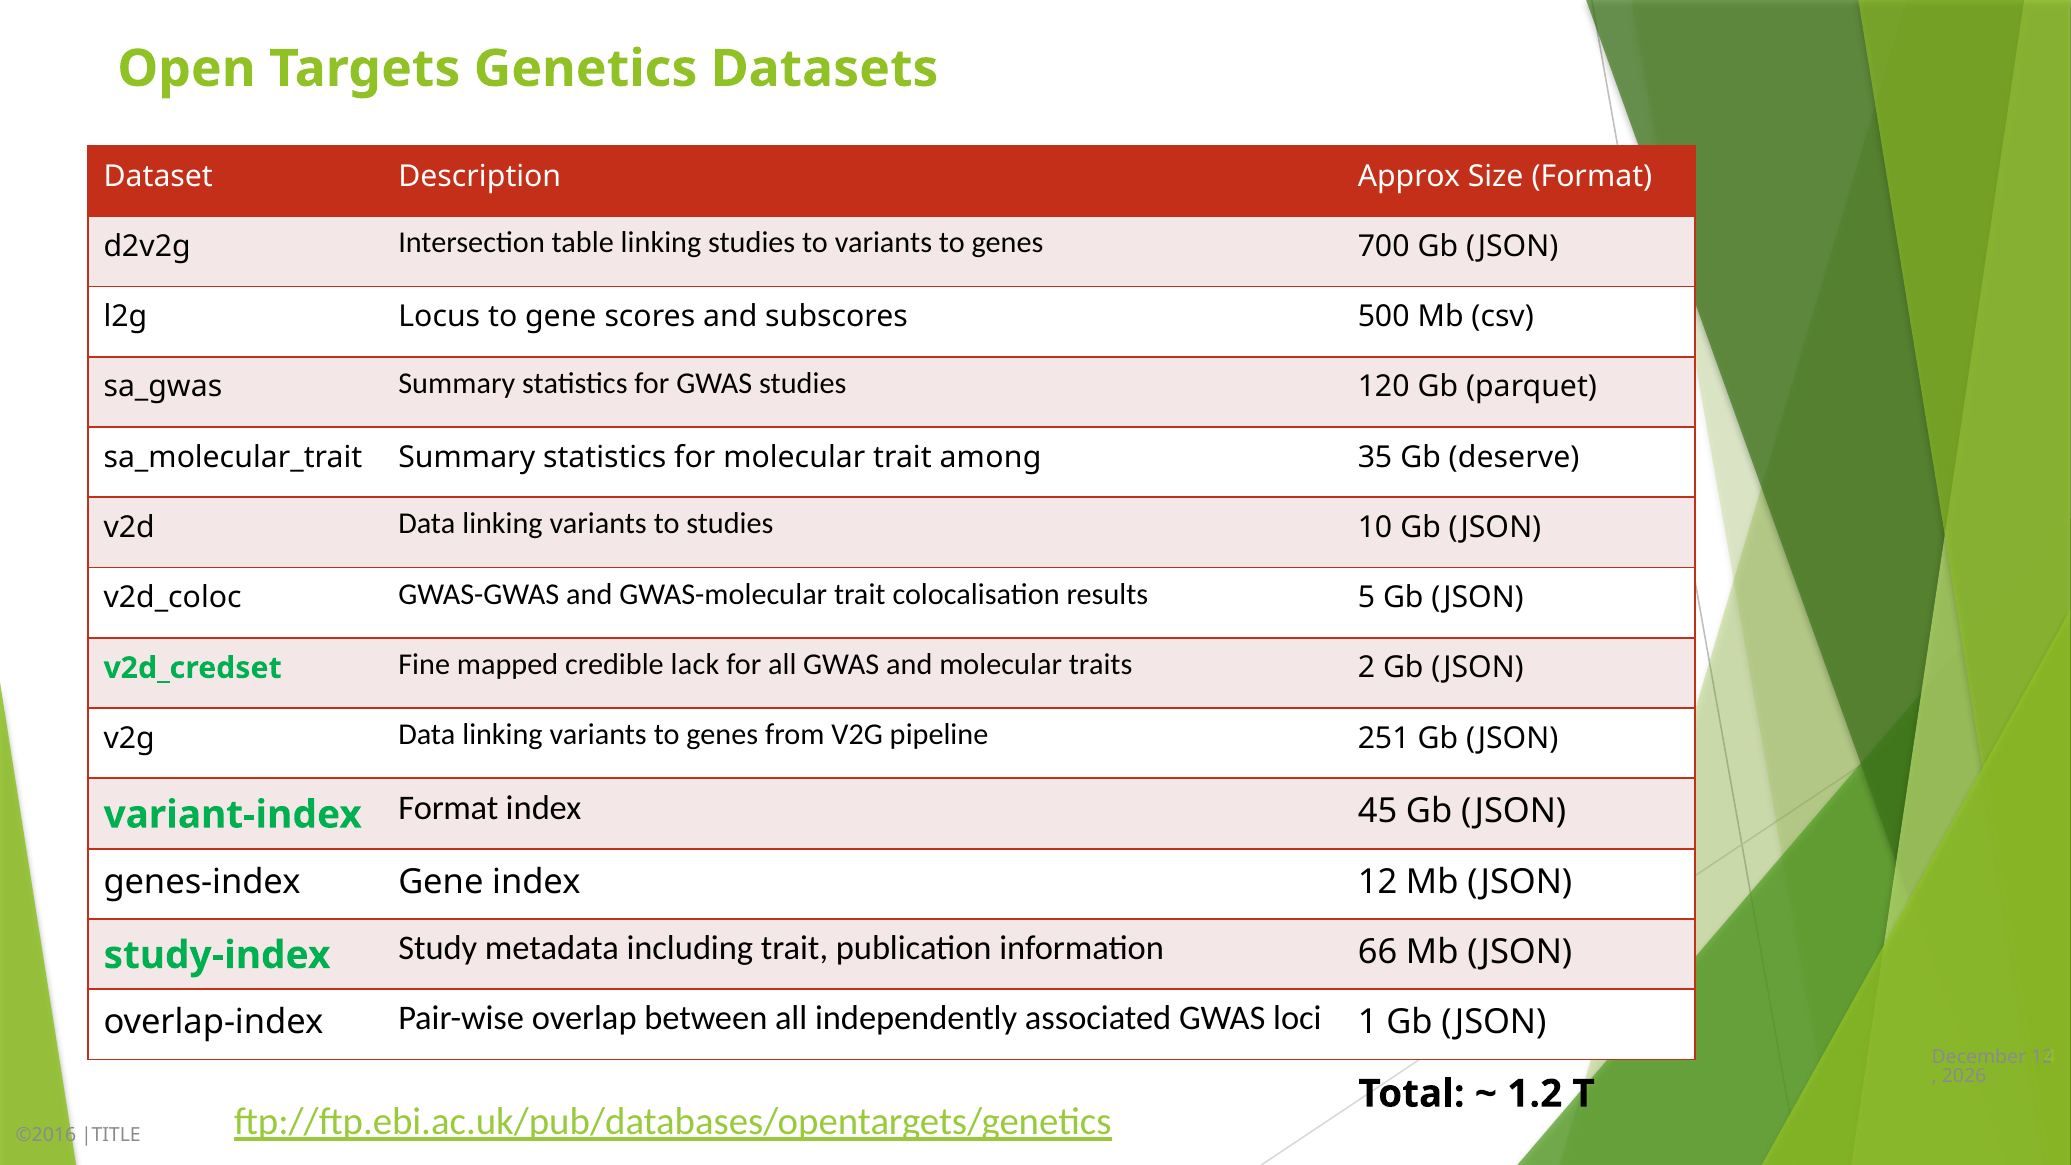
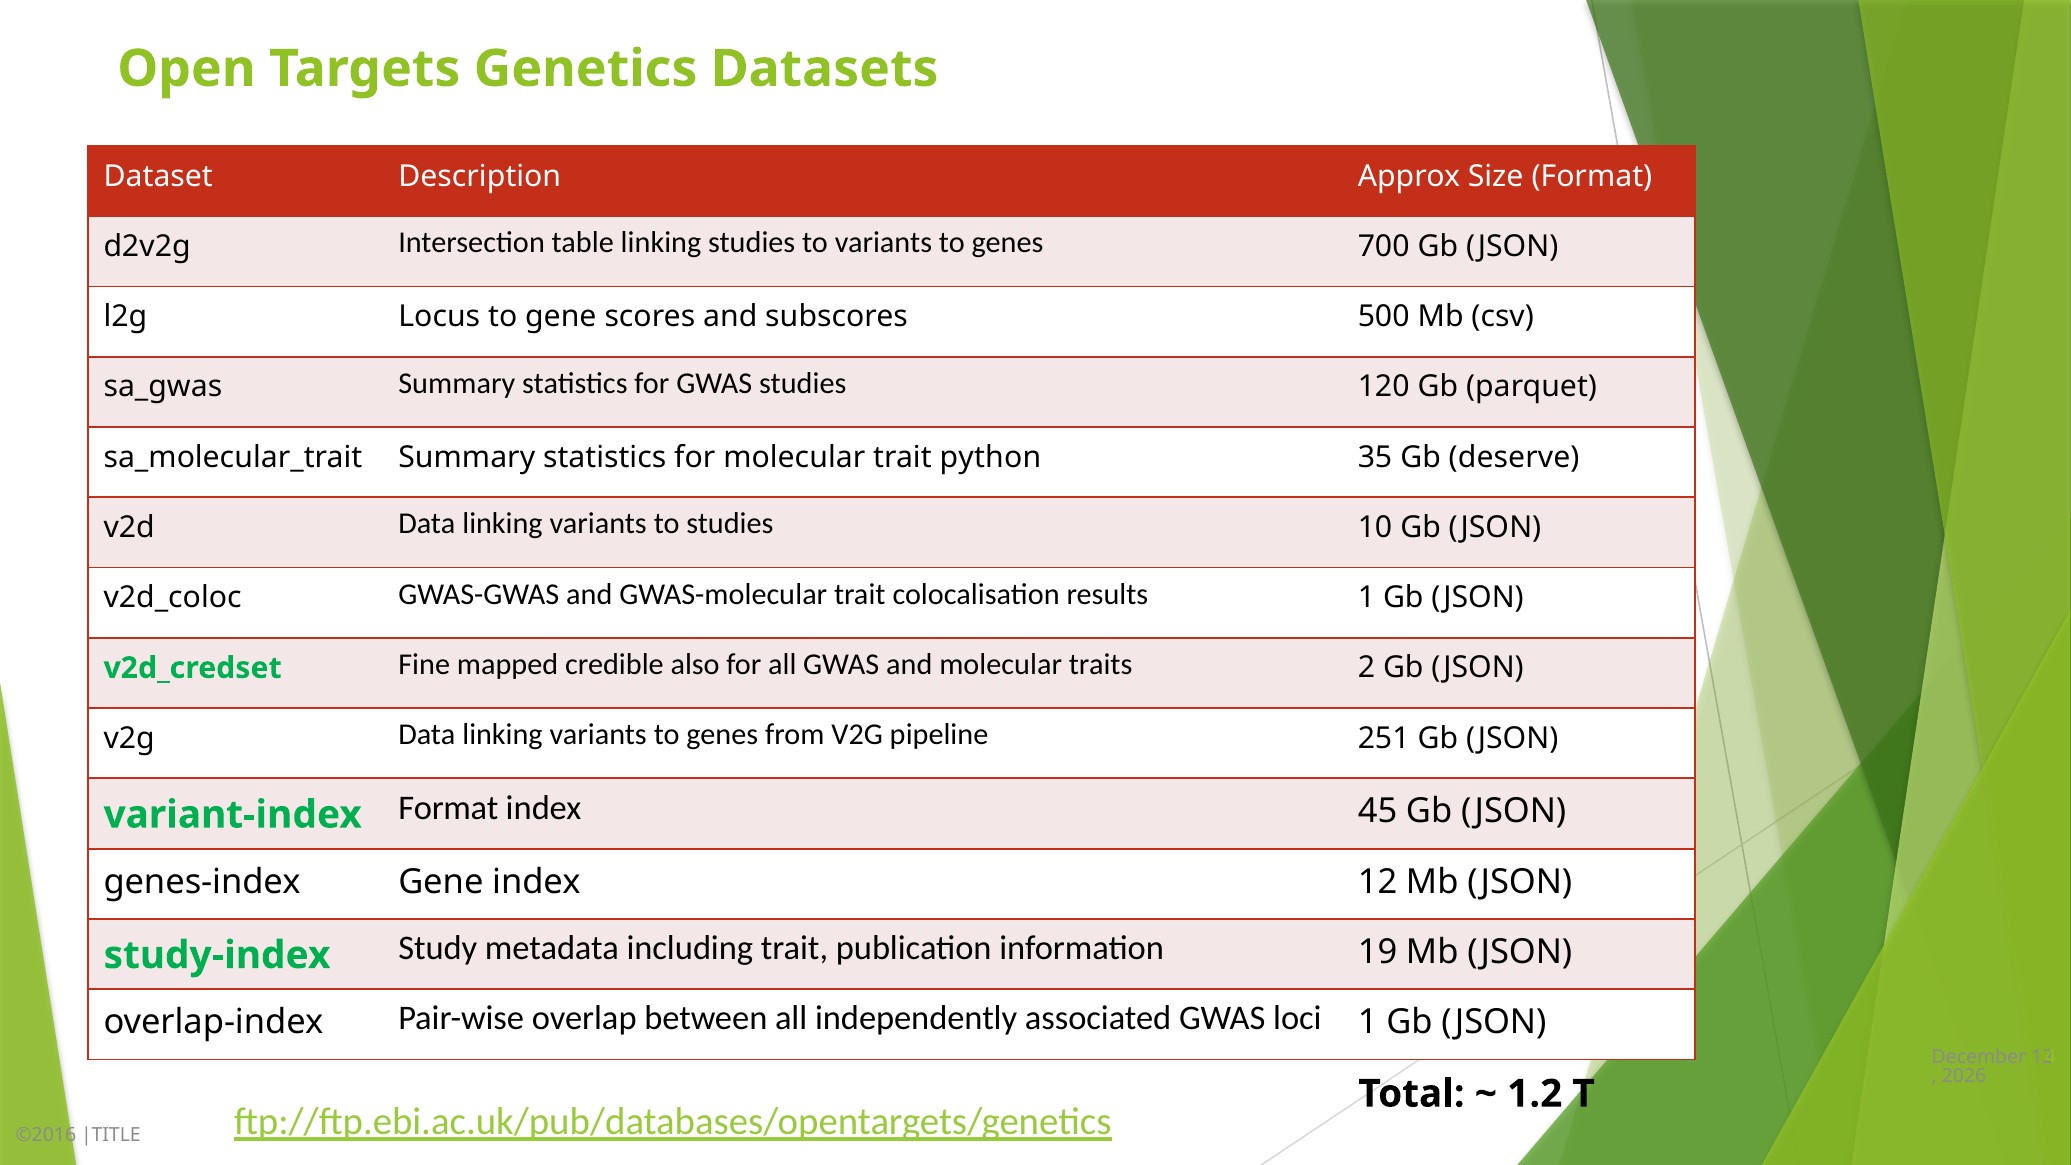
among: among -> python (990, 457)
results 5: 5 -> 1 (1367, 598)
lack: lack -> also (695, 664)
66: 66 -> 19 (1378, 952)
